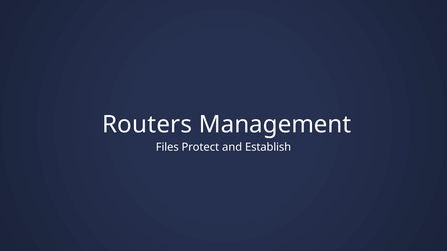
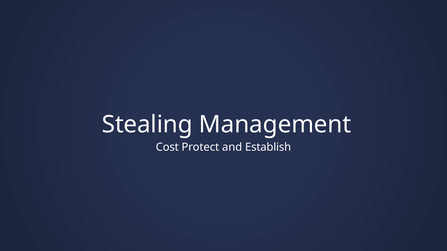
Routers: Routers -> Stealing (147, 125)
Files: Files -> Cost (167, 147)
